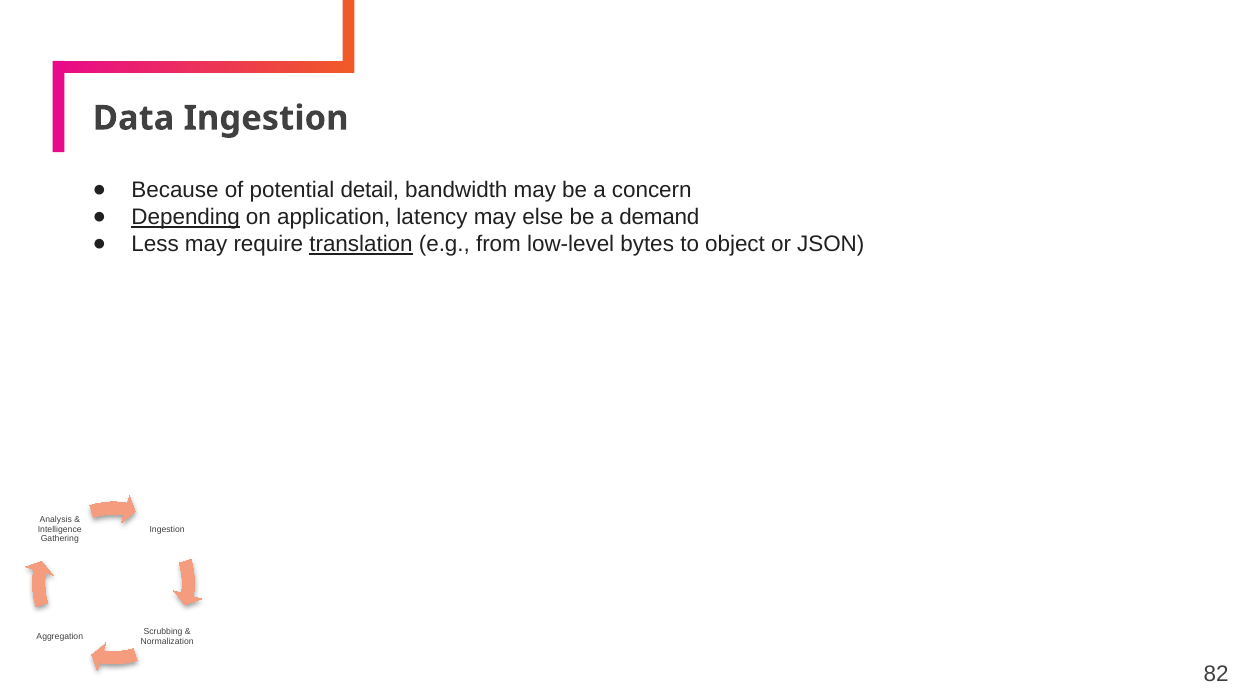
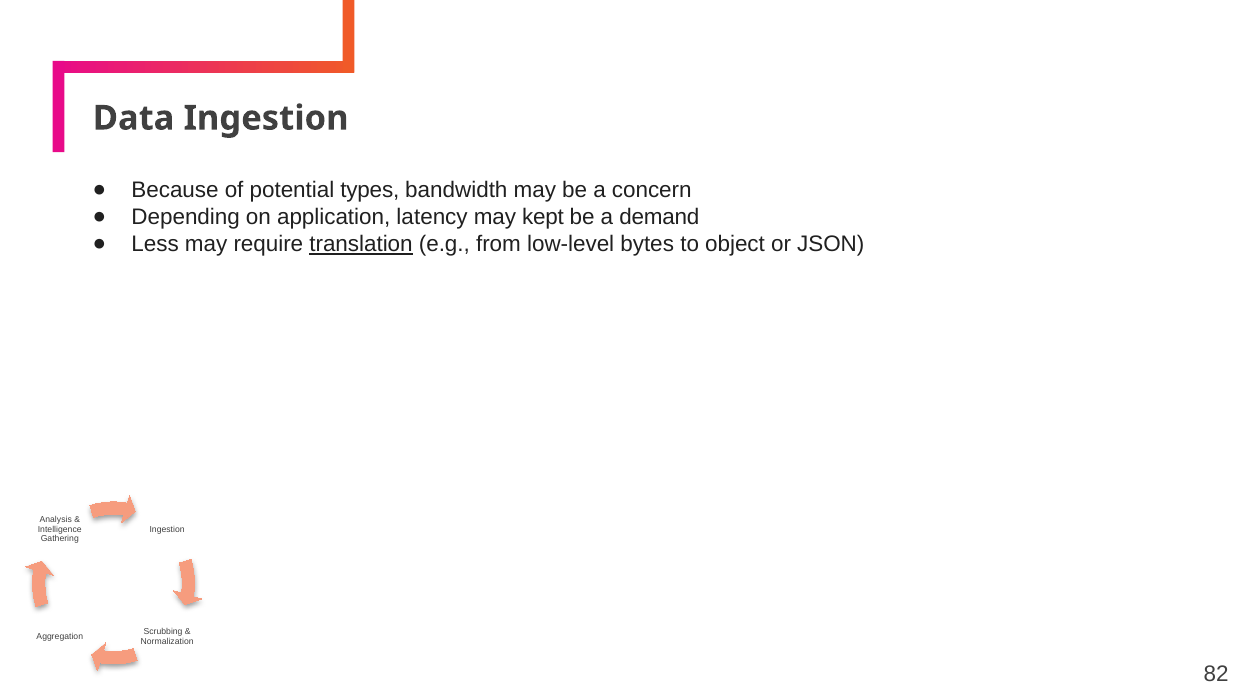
detail: detail -> types (370, 191)
Depending underline: present -> none (186, 218)
else: else -> kept (543, 218)
